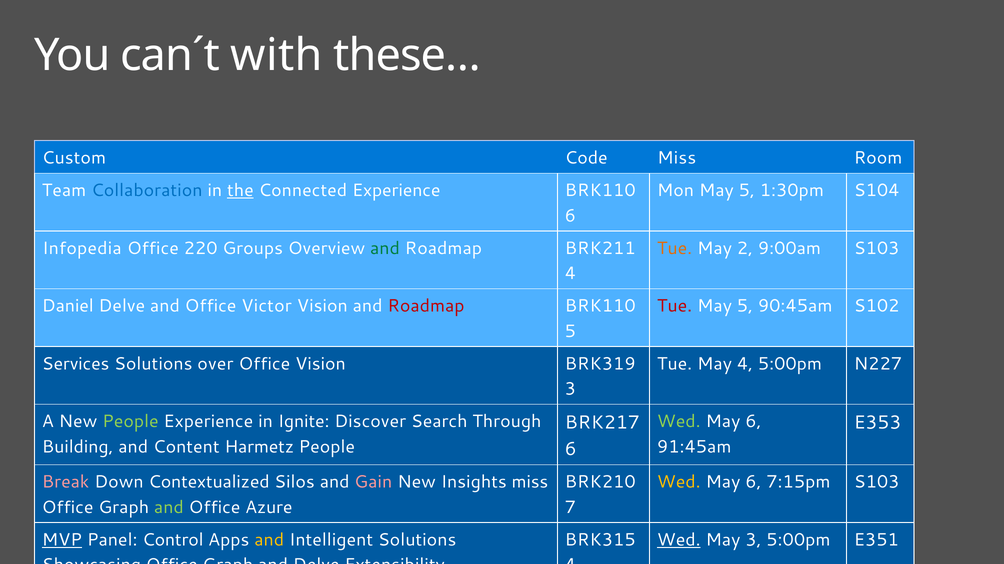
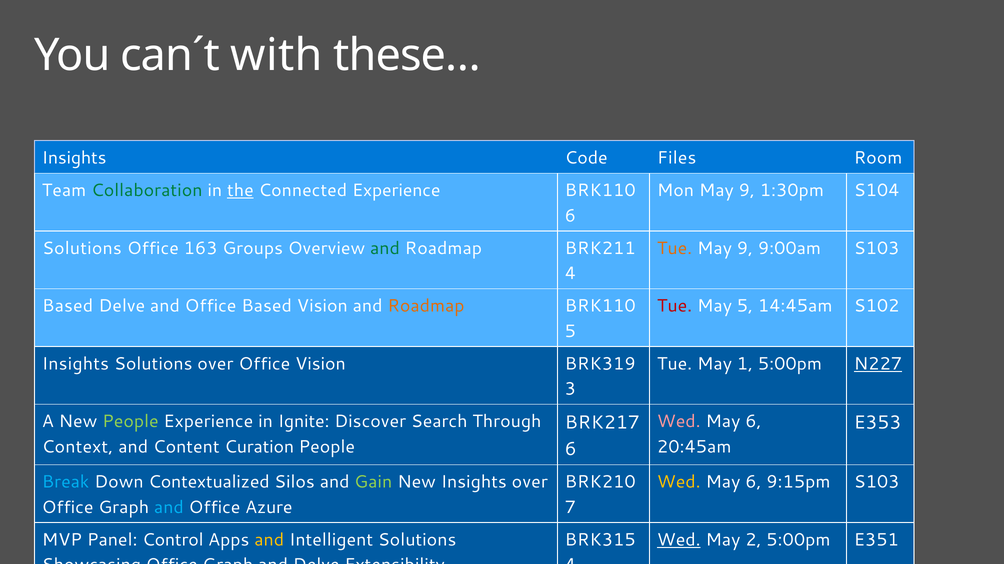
Custom: Custom -> Insights (74, 158)
Code Miss: Miss -> Files (677, 158)
Collaboration colour: blue -> green (147, 191)
Mon May 5: 5 -> 9 (747, 191)
Infopedia: Infopedia -> Solutions (82, 249)
220: 220 -> 163 (201, 249)
2: 2 -> 9 (745, 249)
Daniel: Daniel -> Based (68, 306)
Office Victor: Victor -> Based (267, 306)
Roadmap colour: red -> orange (426, 306)
90:45am: 90:45am -> 14:45am (795, 306)
Services: Services -> Insights (75, 364)
May 4: 4 -> 1 (745, 364)
N227 underline: none -> present (878, 364)
Wed colour: light green -> pink (679, 422)
Building: Building -> Context (78, 447)
Harmetz: Harmetz -> Curation (259, 447)
91:45am: 91:45am -> 20:45am (694, 447)
Break colour: pink -> light blue (66, 483)
Gain colour: pink -> light green (373, 483)
Insights miss: miss -> over (530, 483)
7:15pm: 7:15pm -> 9:15pm (798, 483)
and colour: light green -> light blue (169, 508)
MVP underline: present -> none (62, 540)
May 3: 3 -> 2 (753, 540)
